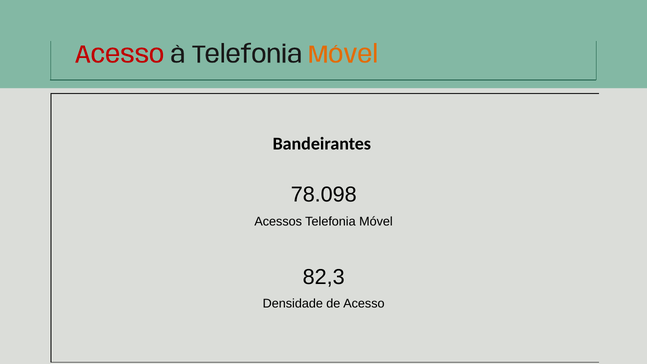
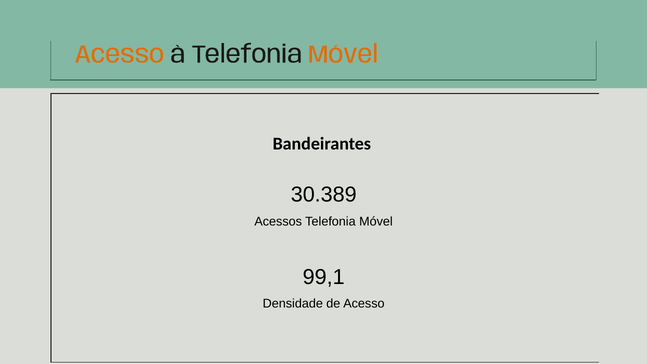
Acesso colour: red -> orange (119, 54)
78.098: 78.098 -> 30.389 (324, 195)
82,3: 82,3 -> 99,1 (324, 277)
